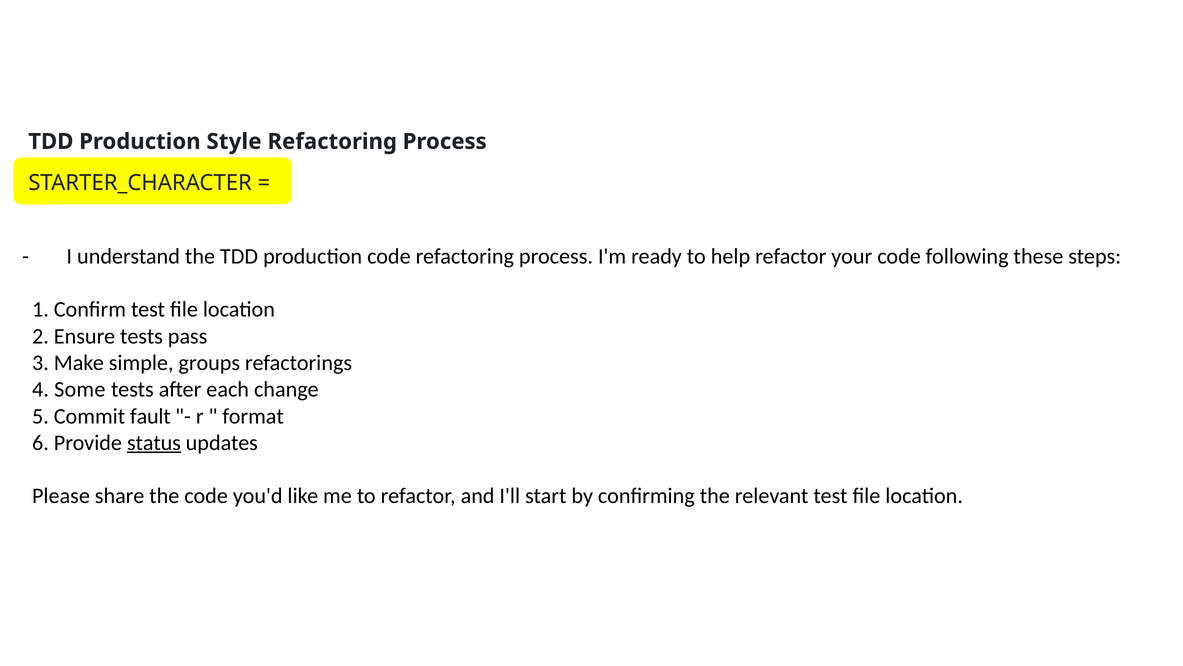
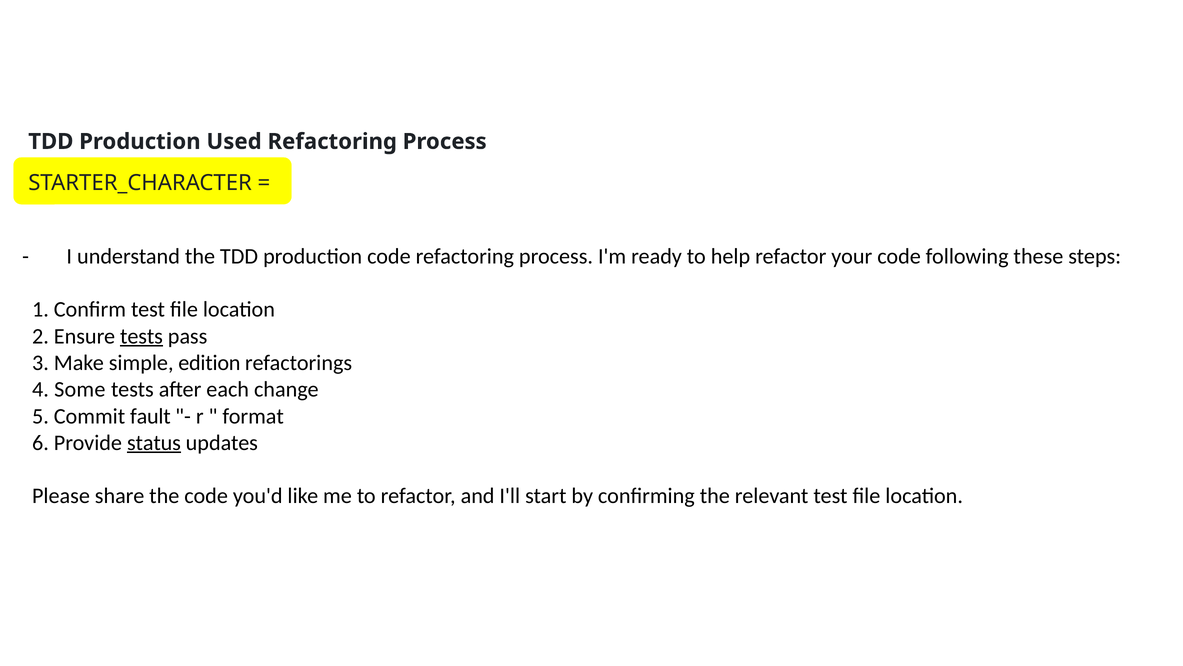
Style: Style -> Used (234, 141)
tests underline: none -> present (141, 336)
groups: groups -> edition (209, 363)
